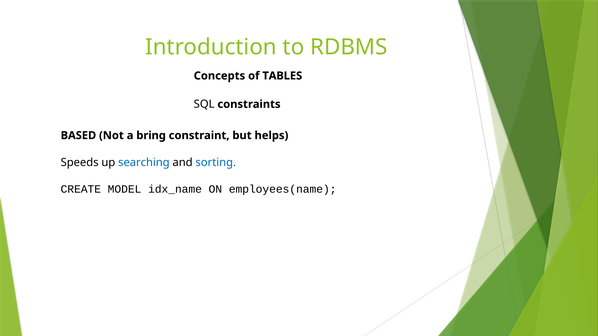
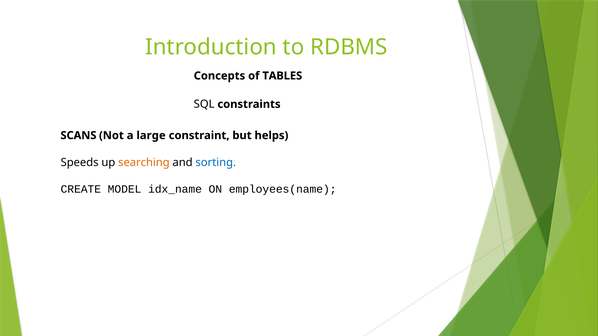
BASED: BASED -> SCANS (78, 136)
bring: bring -> large (151, 136)
searching colour: blue -> orange (144, 162)
